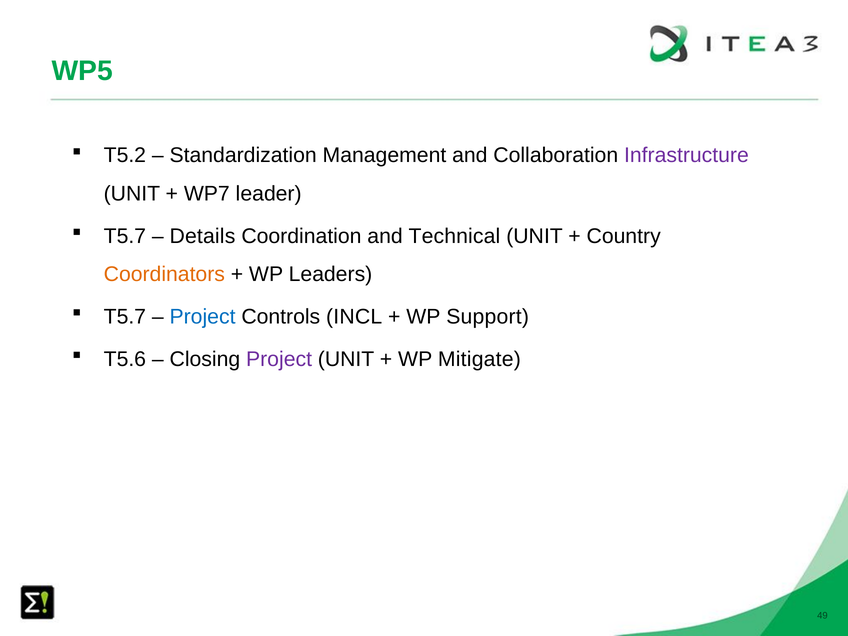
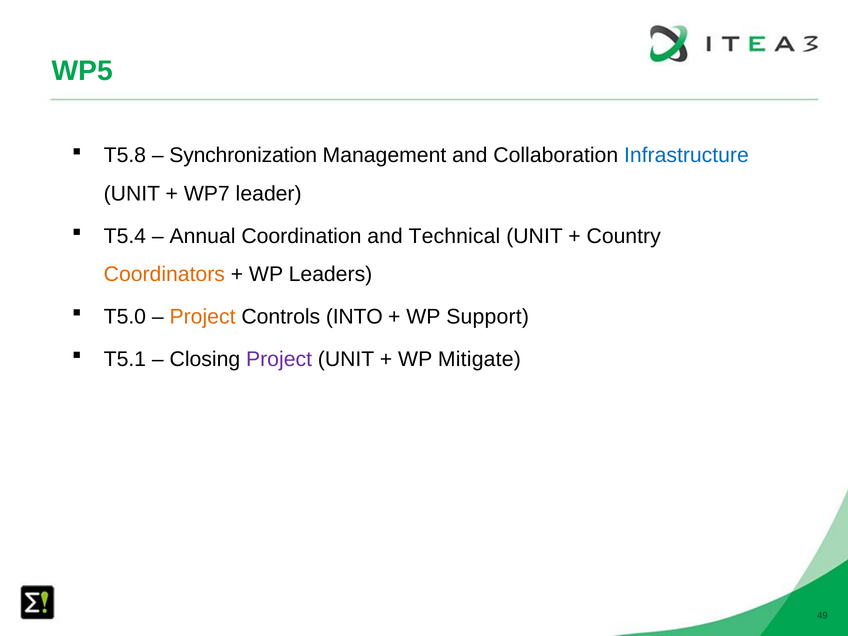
T5.2: T5.2 -> T5.8 (125, 155)
Standardization: Standardization -> Synchronization (243, 155)
Infrastructure colour: purple -> blue (686, 155)
T5.7: T5.7 -> T5.4 (125, 236)
Details: Details -> Annual (203, 236)
T5.7: T5.7 -> T5.0 (125, 317)
Project colour: blue -> orange (203, 317)
INCL: INCL -> INTO (354, 317)
T5.6: T5.6 -> T5.1 (125, 359)
